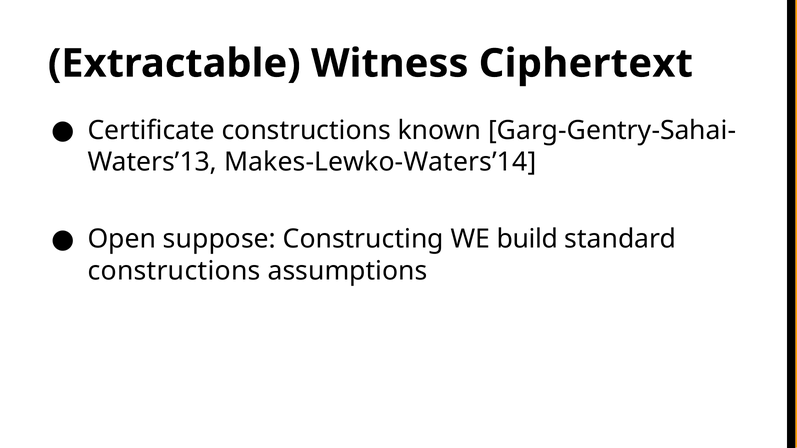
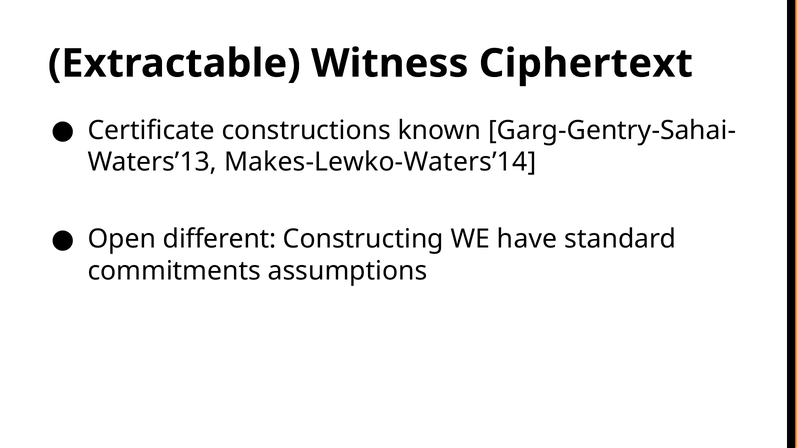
suppose: suppose -> different (220, 239)
build: build -> have (527, 239)
constructions: constructions -> commitments (174, 271)
